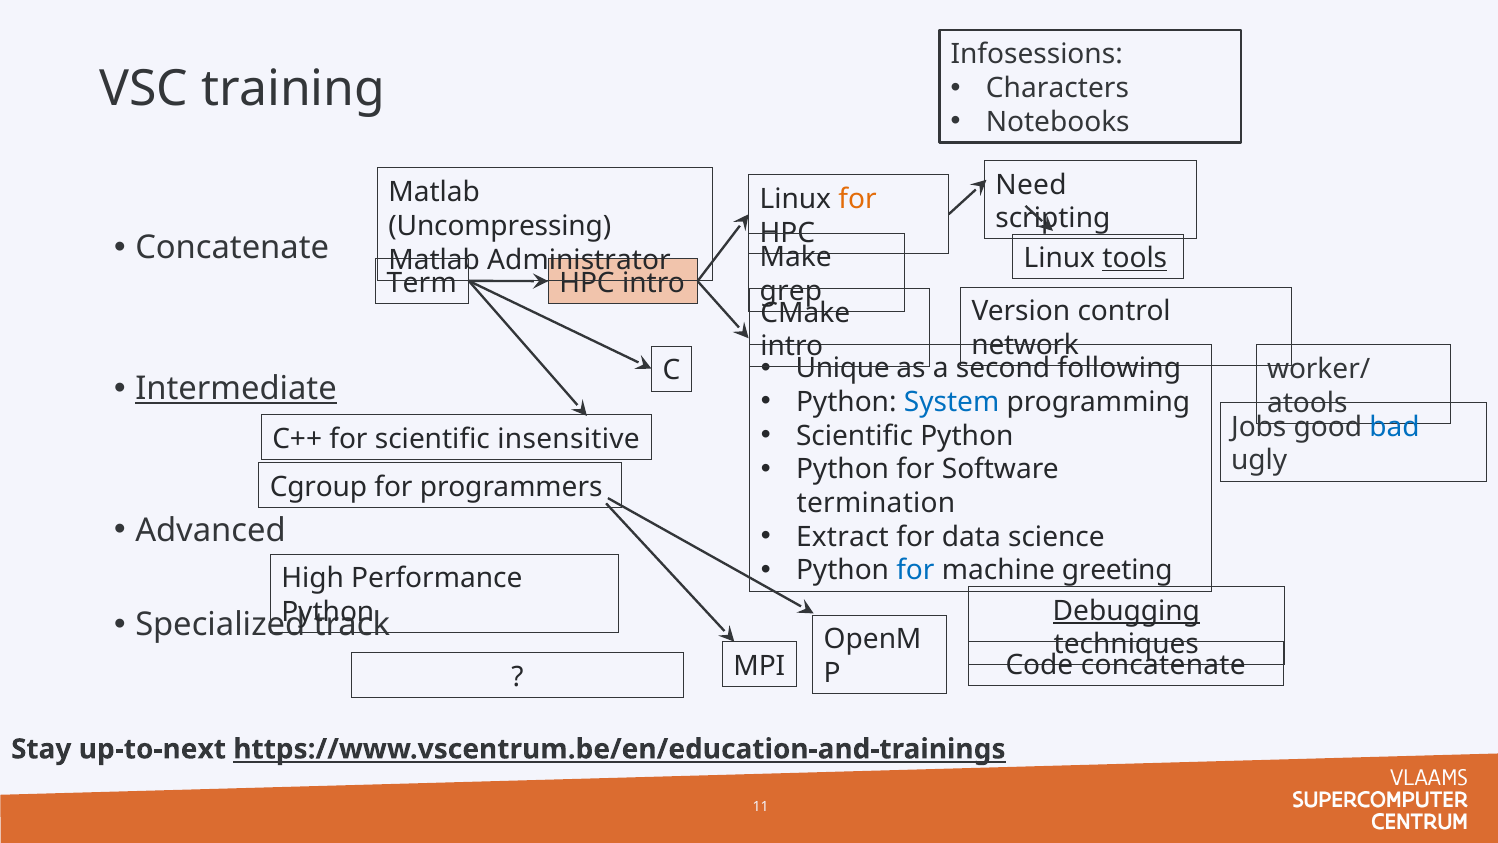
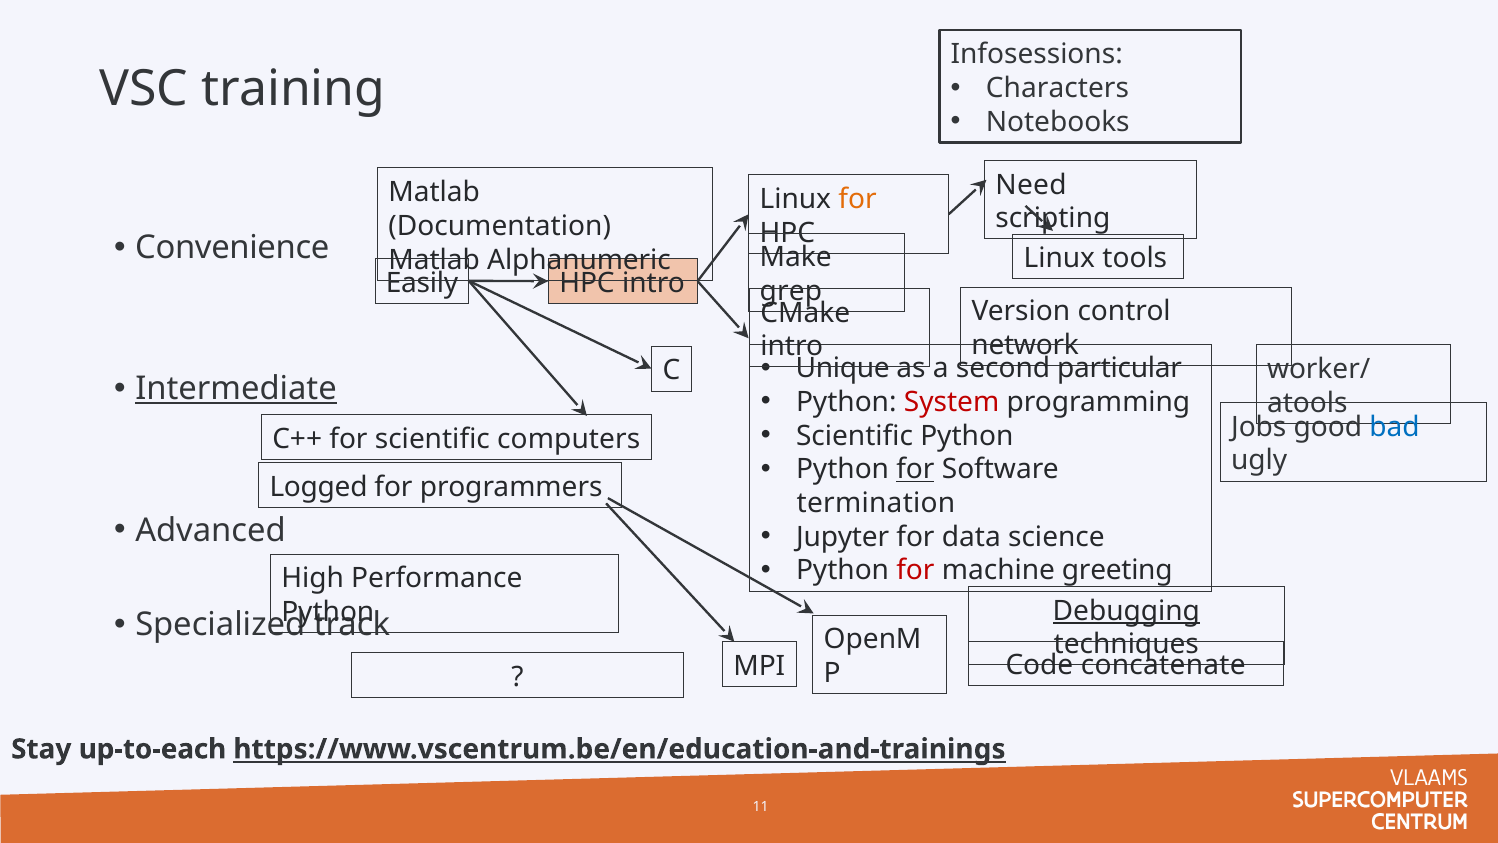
Uncompressing: Uncompressing -> Documentation (500, 226)
Concatenate: Concatenate -> Convenience (232, 247)
tools underline: present -> none (1135, 258)
Administrator: Administrator -> Alphanumeric (579, 260)
Term: Term -> Easily (422, 283)
following: following -> particular (1120, 368)
System colour: blue -> red (952, 402)
insensitive: insensitive -> computers (569, 439)
for underline: none -> present (915, 469)
Cgroup: Cgroup -> Logged (319, 487)
Extract: Extract -> Jupyter (843, 537)
for colour: blue -> red (915, 570)
up-to-next: up-to-next -> up-to-each (152, 749)
